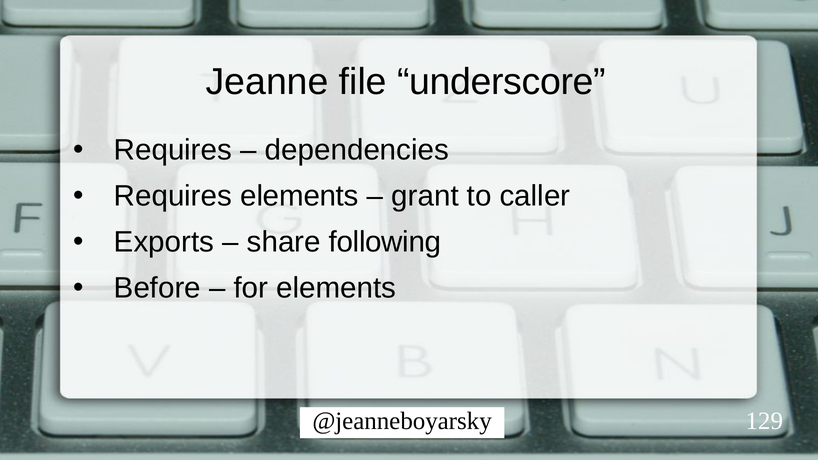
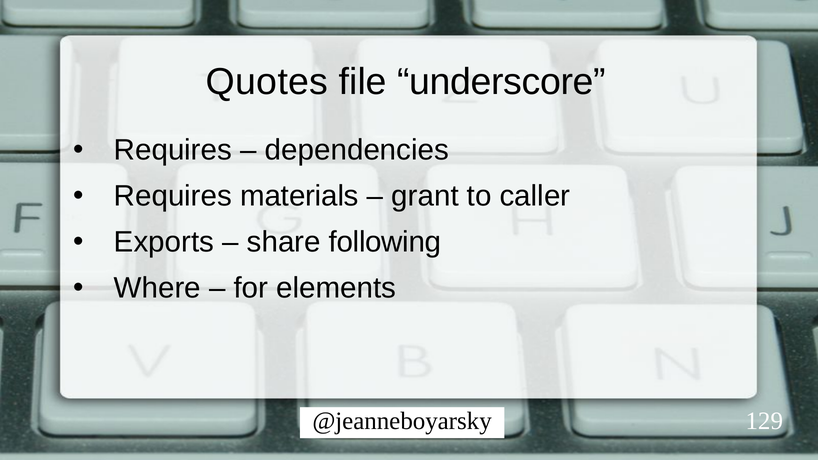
Jeanne: Jeanne -> Quotes (267, 82)
Requires elements: elements -> materials (300, 196)
Before: Before -> Where (157, 288)
